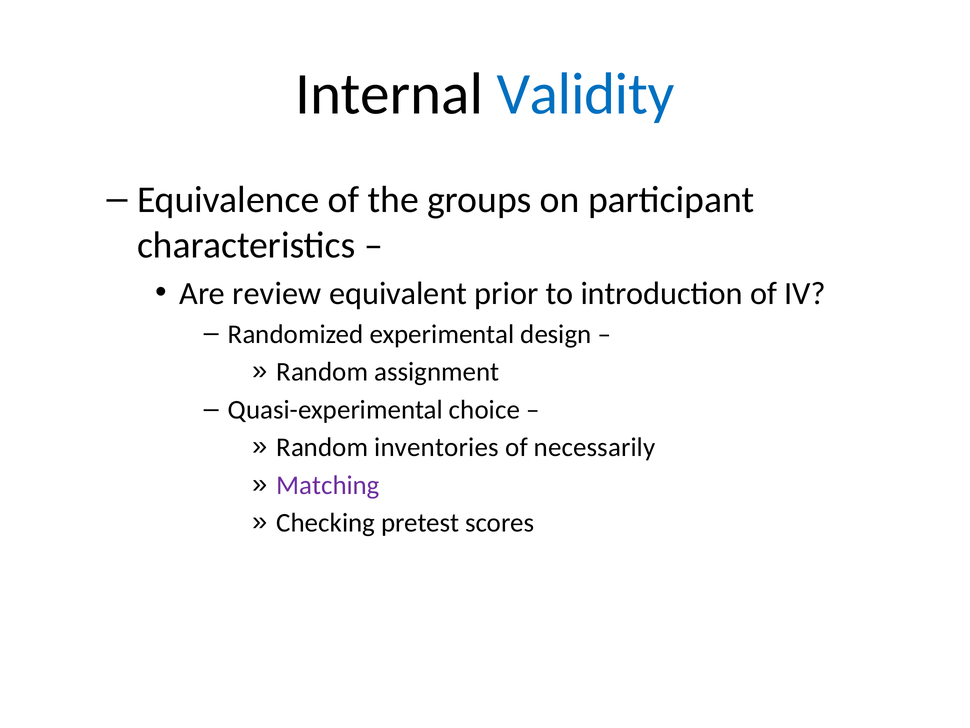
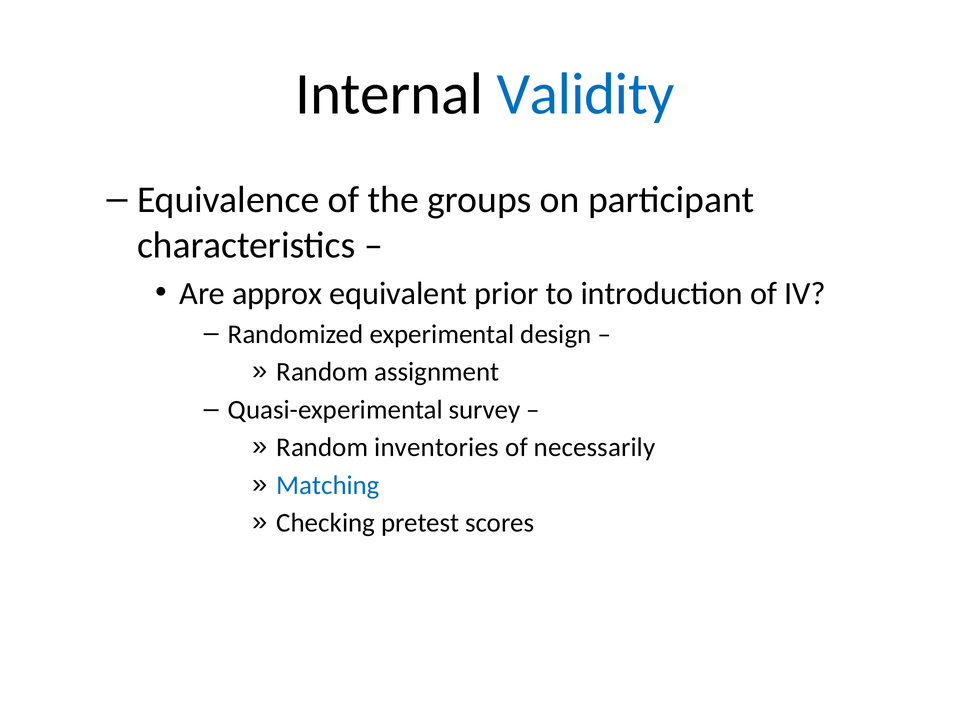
review: review -> approx (277, 293)
choice: choice -> survey (485, 409)
Matching colour: purple -> blue (328, 485)
